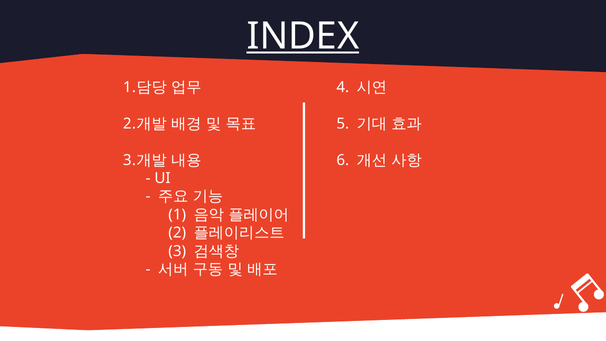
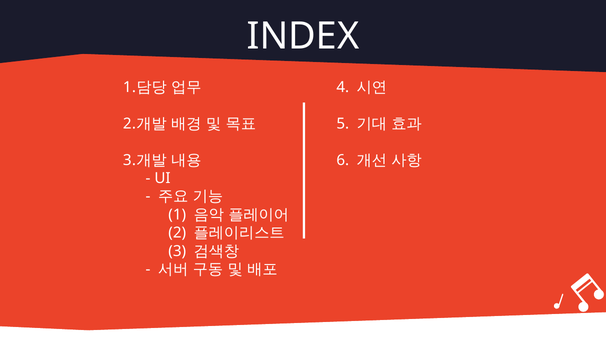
INDEX underline: present -> none (303, 36)
